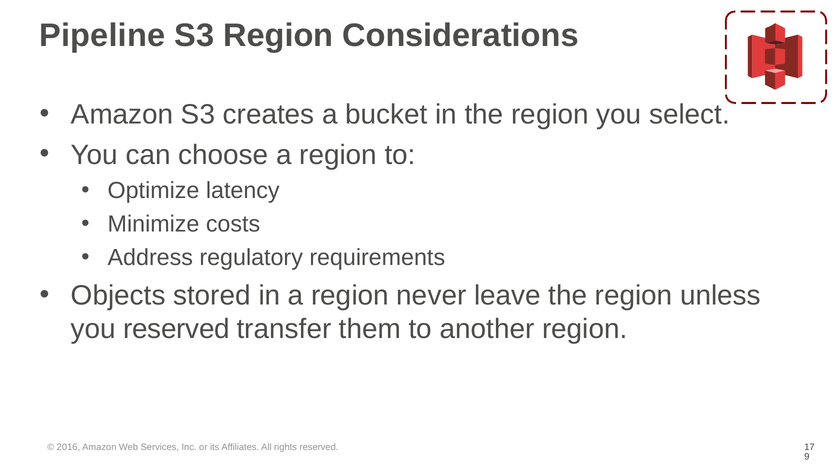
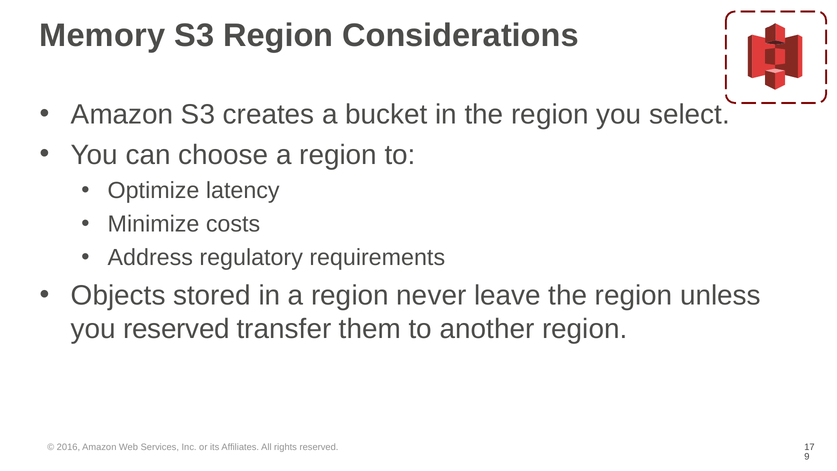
Pipeline: Pipeline -> Memory (102, 36)
